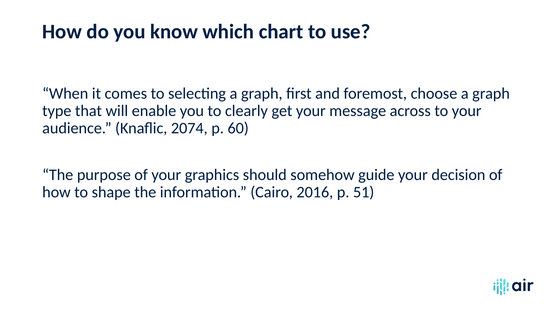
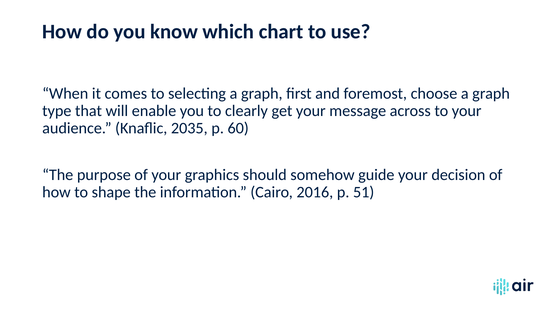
2074: 2074 -> 2035 (189, 129)
